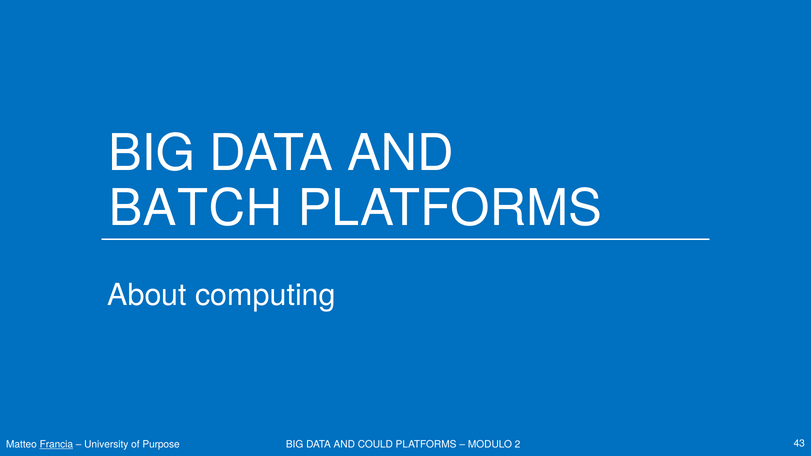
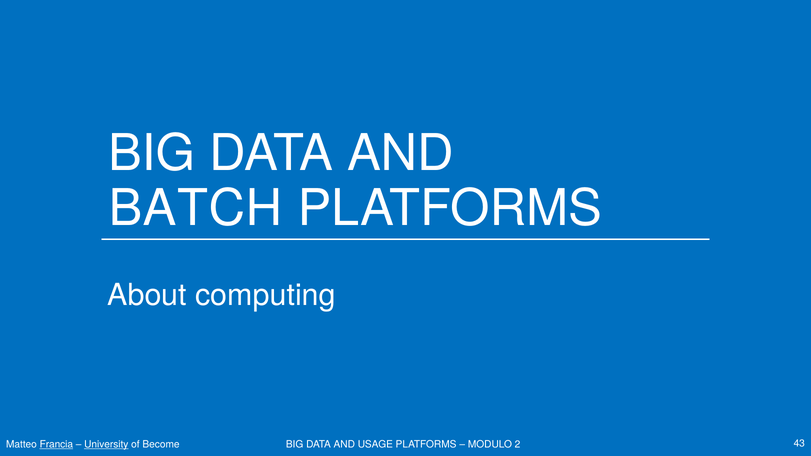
University underline: none -> present (106, 445)
Purpose: Purpose -> Become (161, 445)
COULD: COULD -> USAGE (375, 445)
